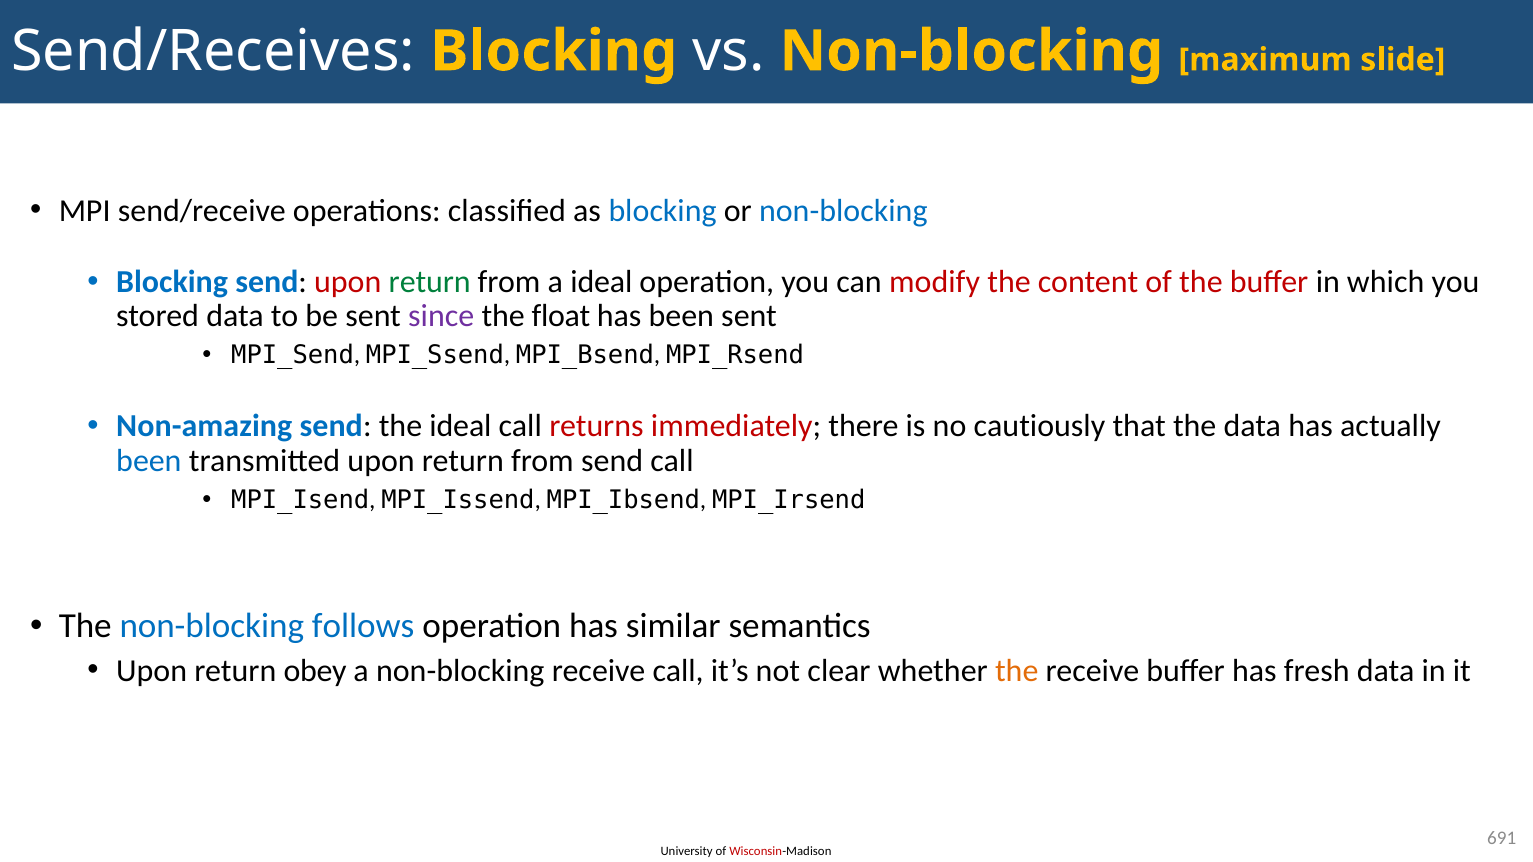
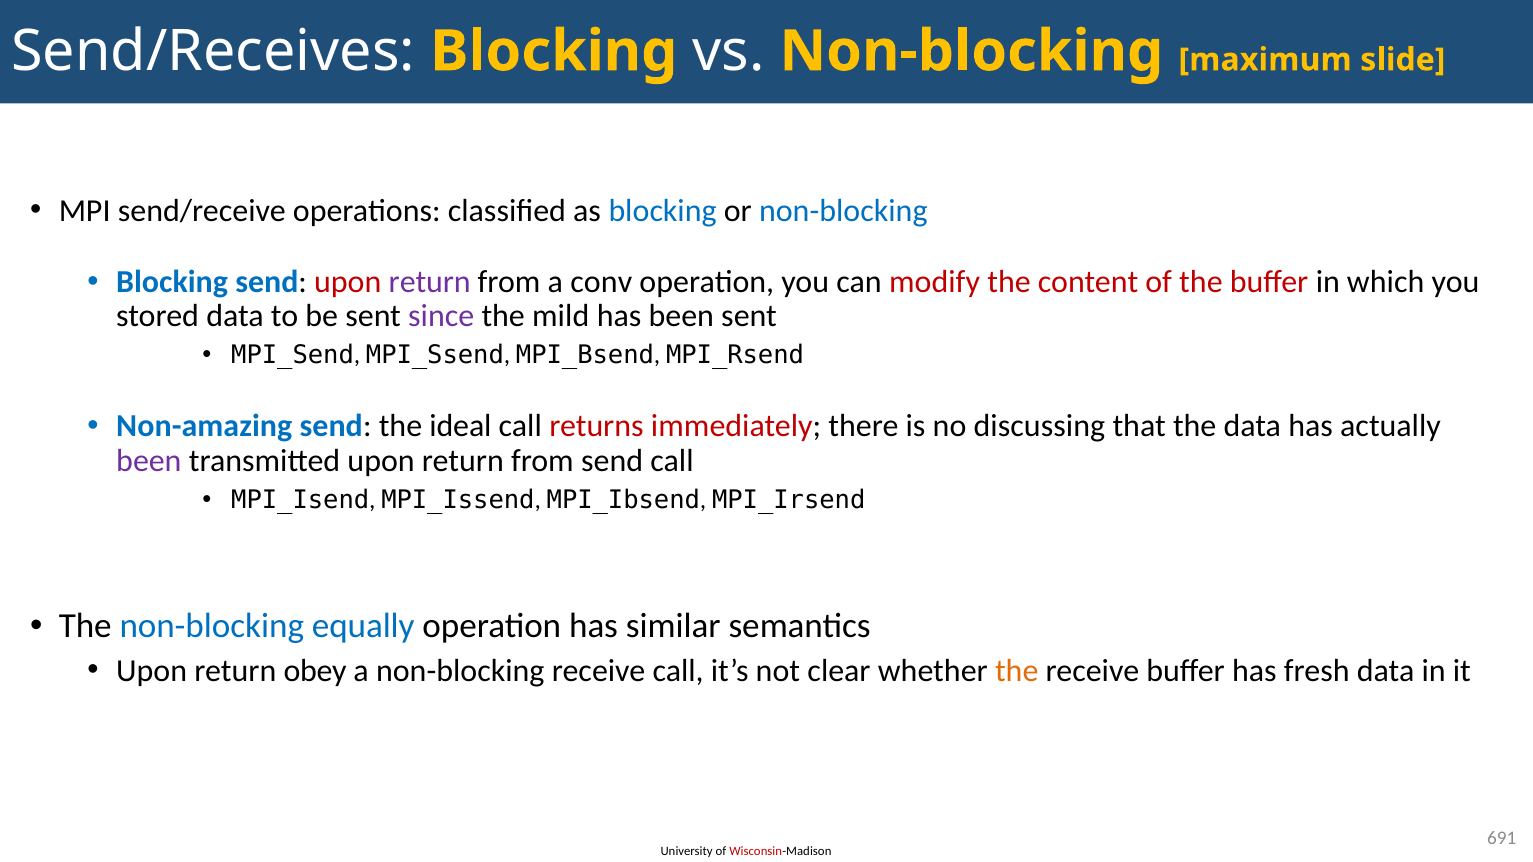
return colour: green -> purple (430, 282)
a ideal: ideal -> conv (601, 282)
float: float -> mild (561, 316)
cautiously: cautiously -> discussing (1039, 426)
been colour: blue -> purple (149, 461)
follows: follows -> equally (363, 627)
